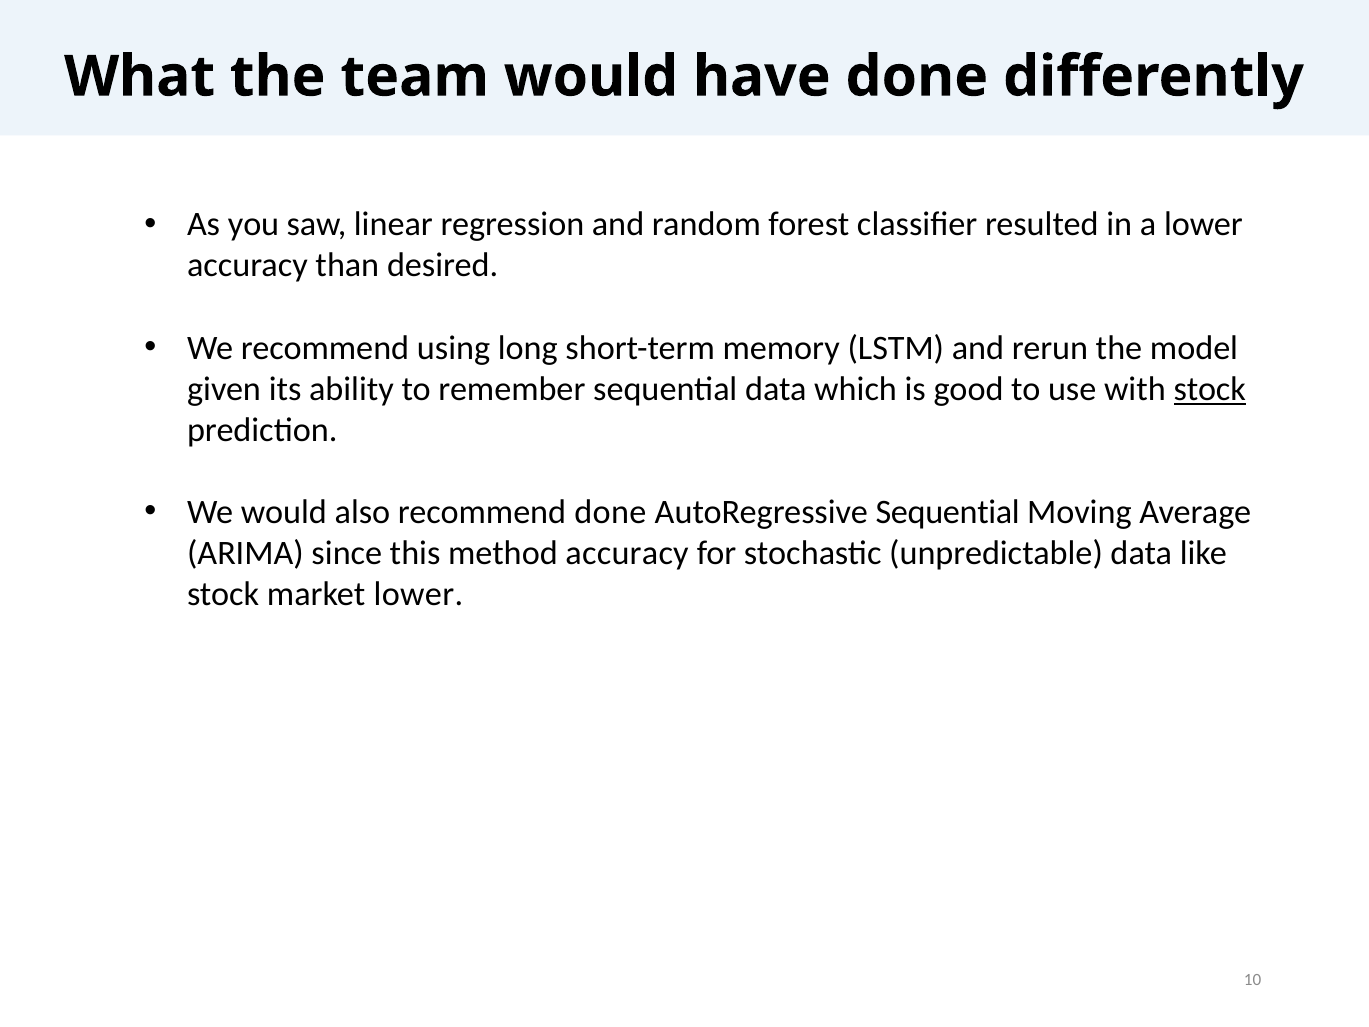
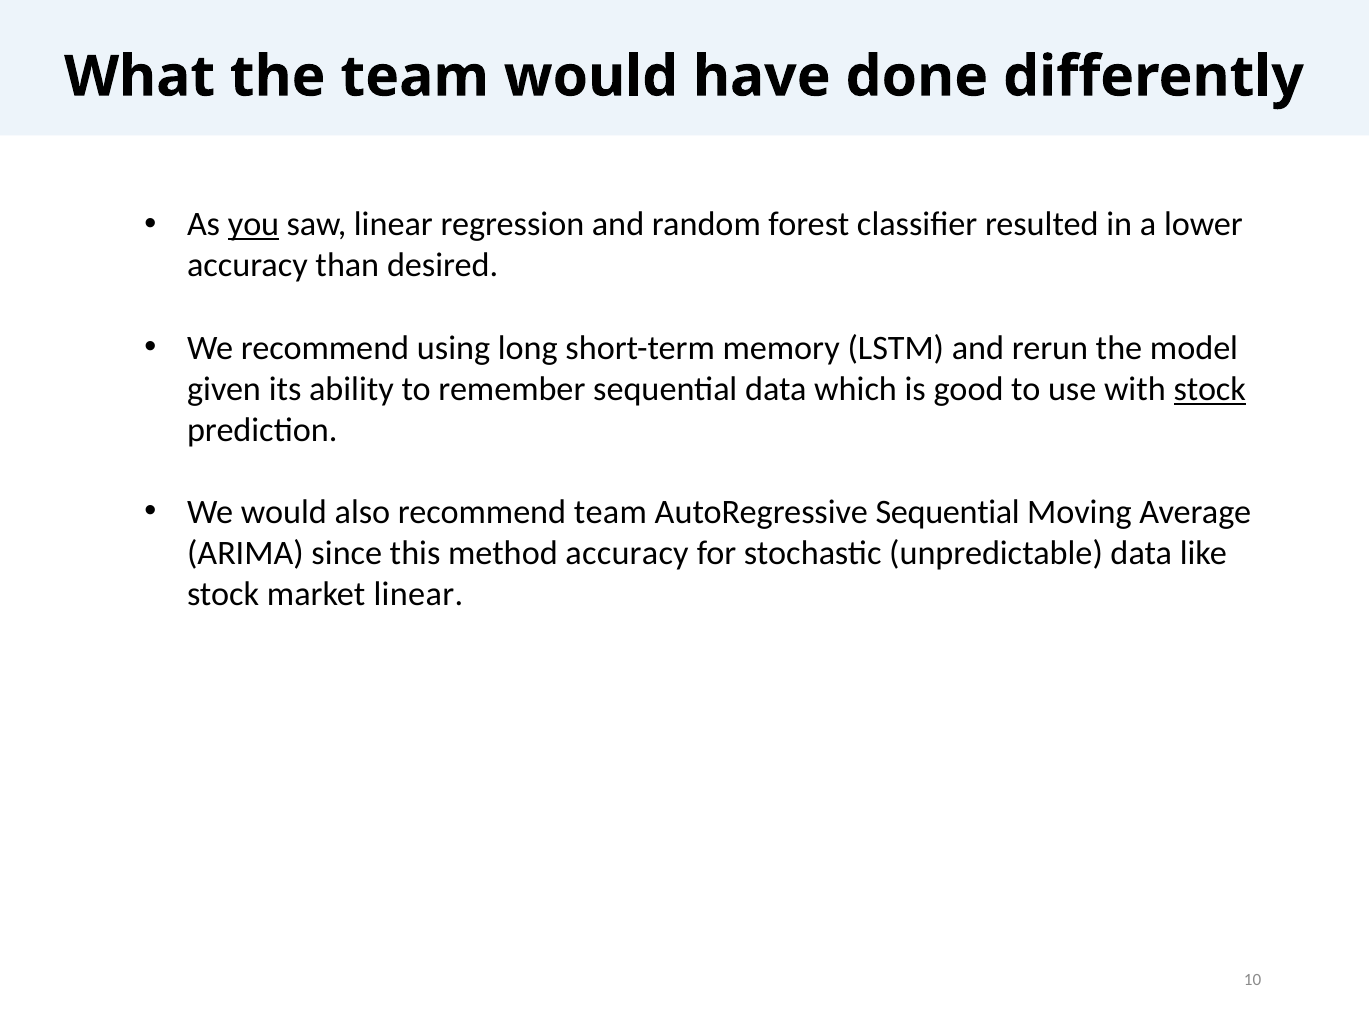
you underline: none -> present (254, 225)
recommend done: done -> team (610, 512)
market lower: lower -> linear (418, 594)
